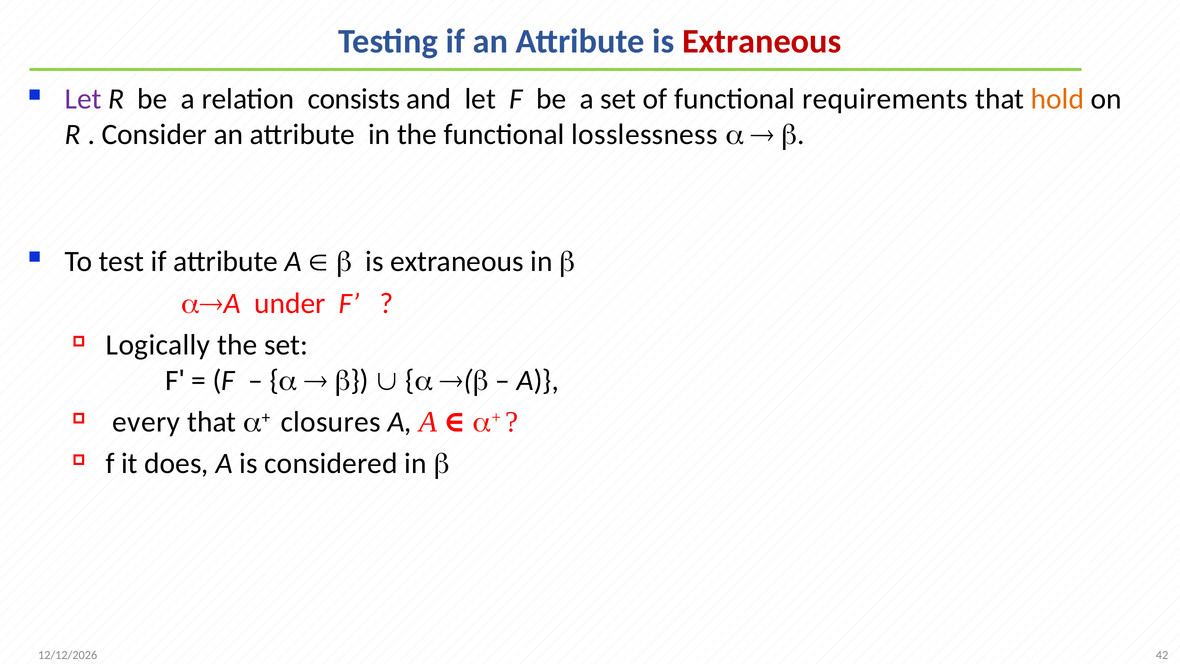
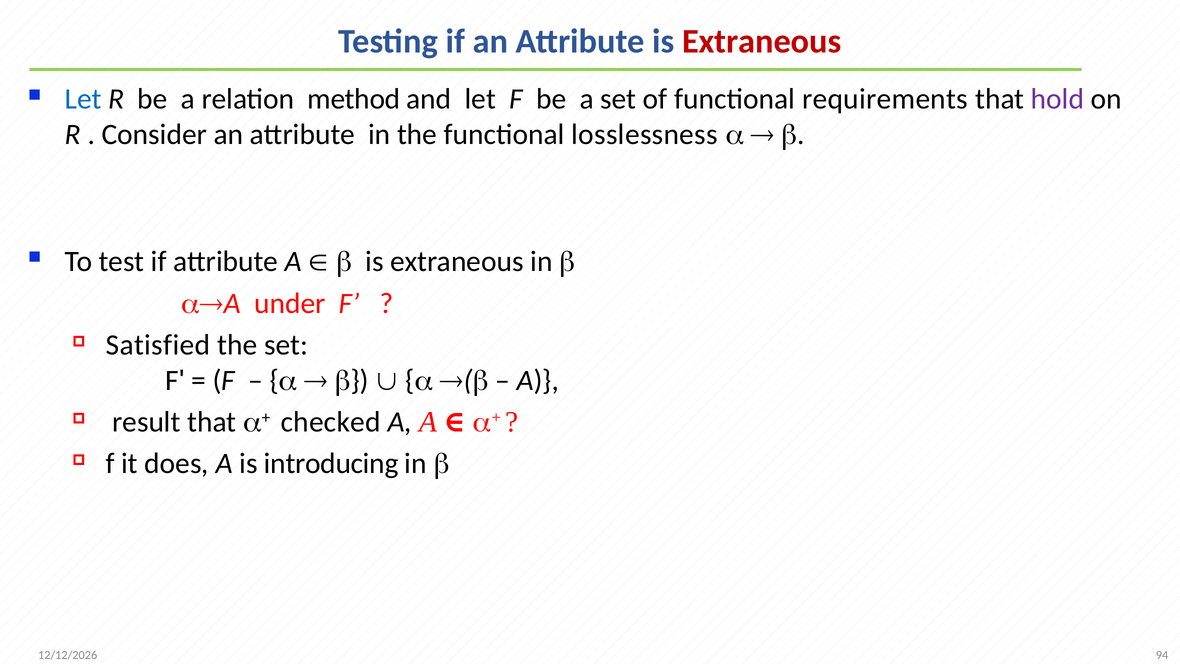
Let colour: purple -> blue (83, 99)
consists: consists -> method (354, 99)
hold colour: orange -> purple (1058, 99)
Logically: Logically -> Satisfied (158, 345)
every: every -> result (146, 422)
closures: closures -> checked (331, 422)
considered: considered -> introducing (331, 464)
42: 42 -> 94 (1162, 655)
